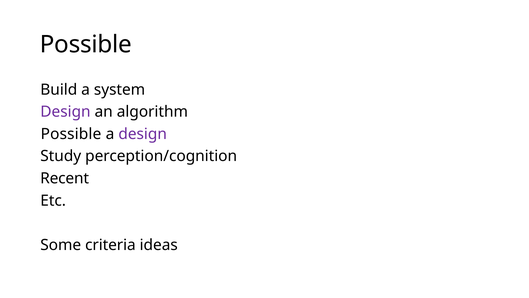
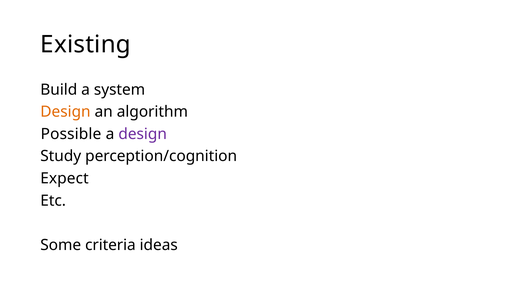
Possible: Possible -> Existing (86, 44)
Design colour: purple -> orange (65, 112)
Recent: Recent -> Expect (64, 178)
